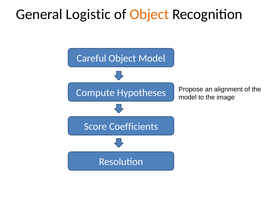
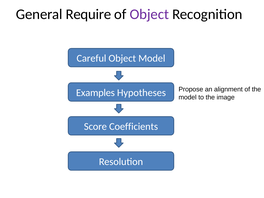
Logistic: Logistic -> Require (88, 14)
Object colour: orange -> purple (149, 14)
Compute: Compute -> Examples (95, 93)
